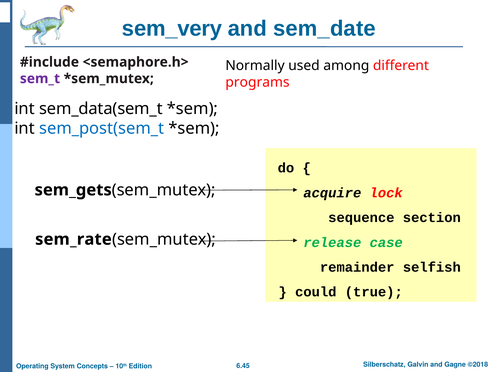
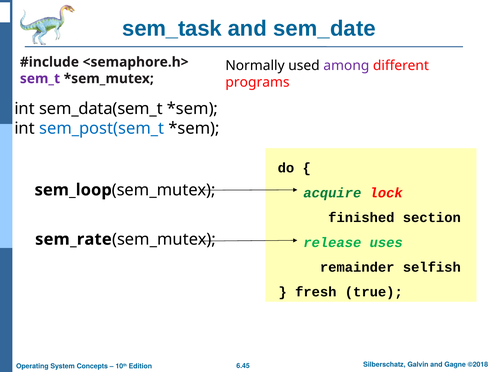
sem_very: sem_very -> sem_task (172, 29)
among colour: black -> purple (346, 66)
sem_gets: sem_gets -> sem_loop (73, 190)
acquire colour: black -> green (332, 193)
sequence: sequence -> finished (361, 218)
case: case -> uses (386, 242)
could: could -> fresh (316, 292)
